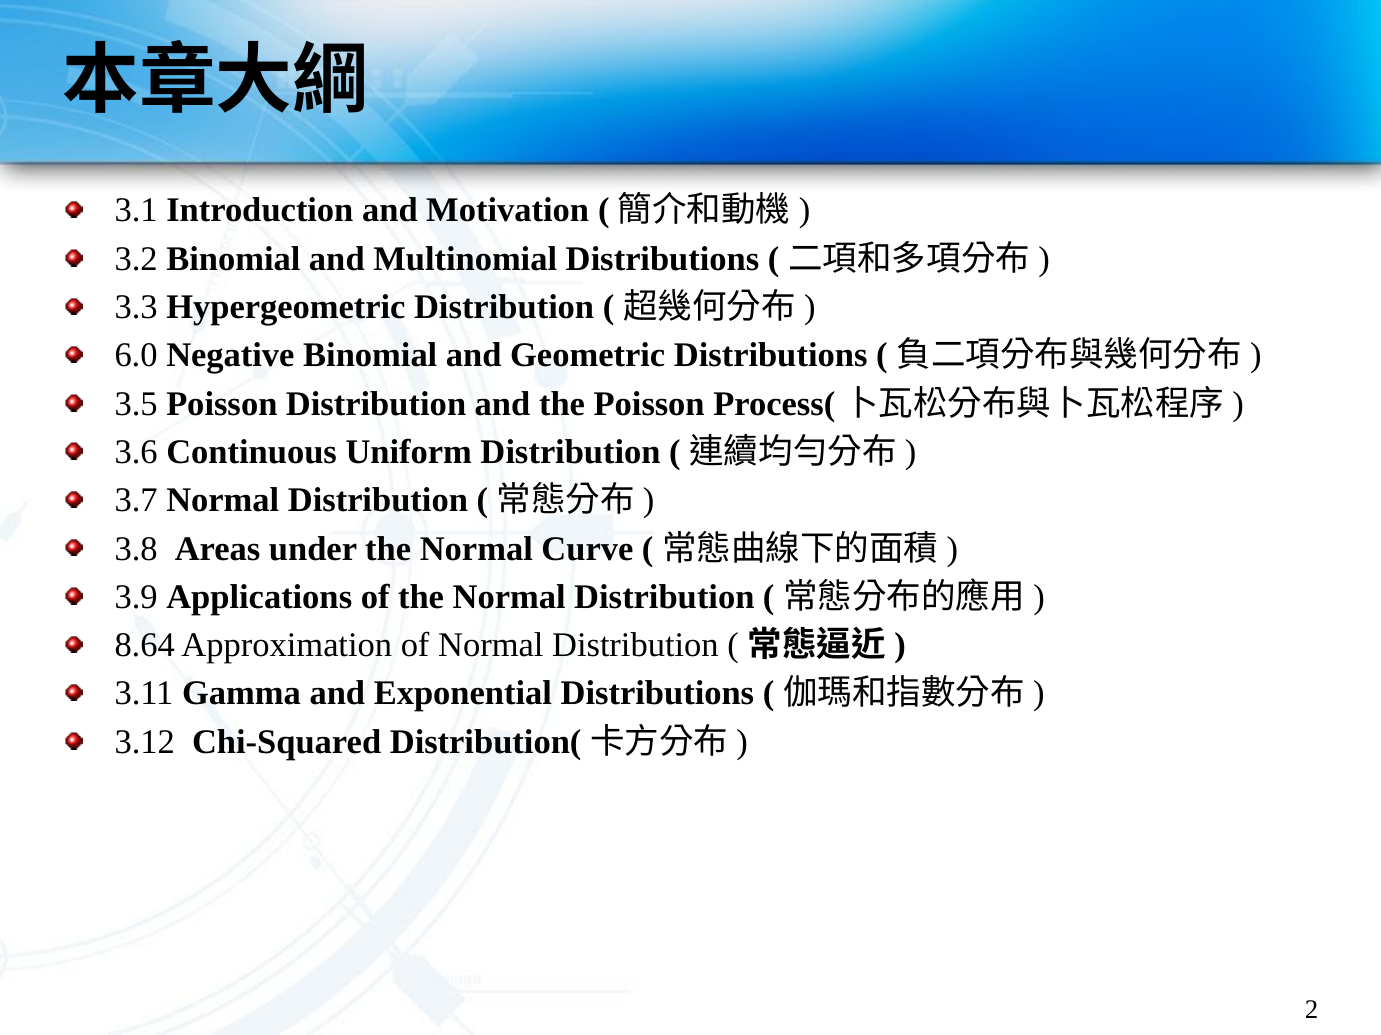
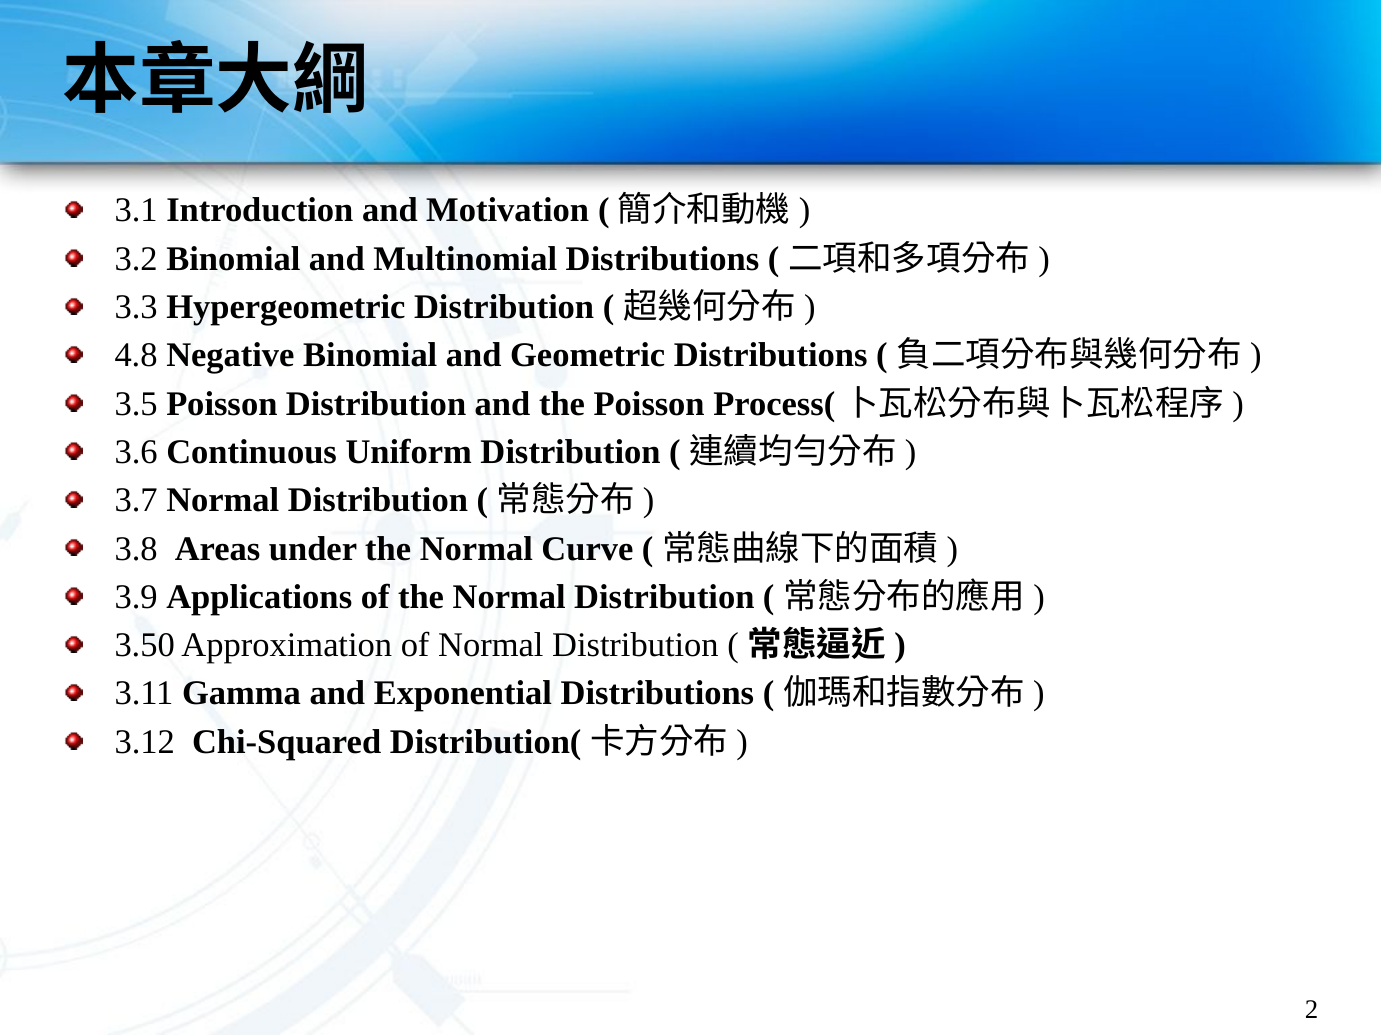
6.0: 6.0 -> 4.8 (136, 356)
8.64: 8.64 -> 3.50 (145, 646)
